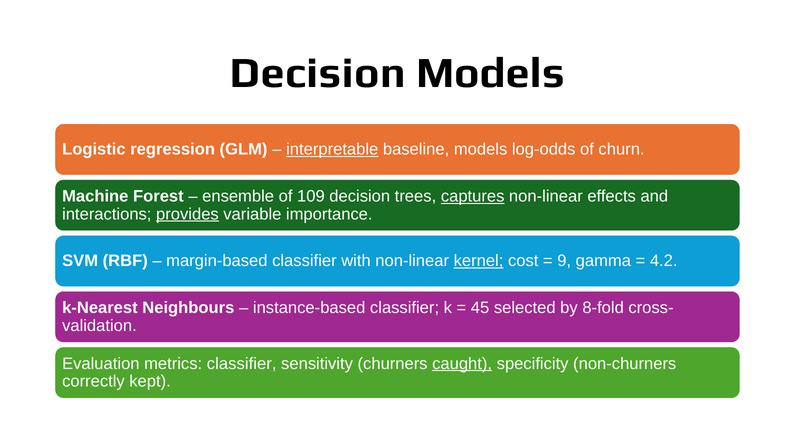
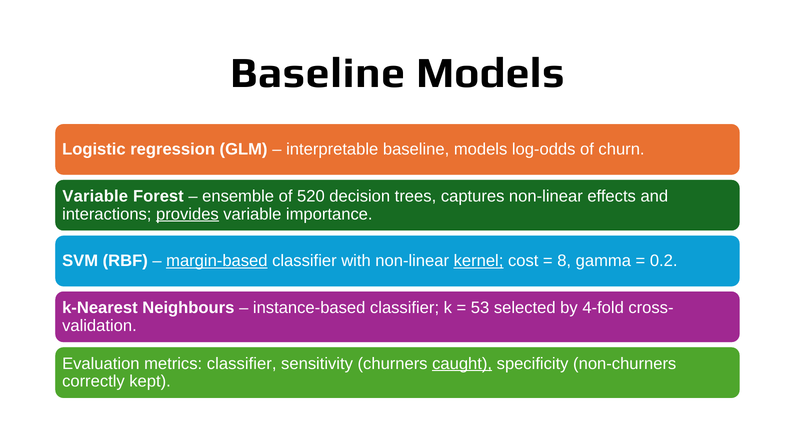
Decision: Decision -> Baseline (318, 73)
interpretable underline: present -> none (332, 149)
Machine: Machine -> Variable (95, 196)
109: 109 -> 520 (311, 196)
captures underline: present -> none (473, 196)
margin-based underline: none -> present (217, 261)
9: 9 -> 8 (564, 261)
4.2: 4.2 -> 0.2 (664, 261)
45: 45 -> 53 (480, 308)
8-fold: 8-fold -> 4-fold (603, 308)
